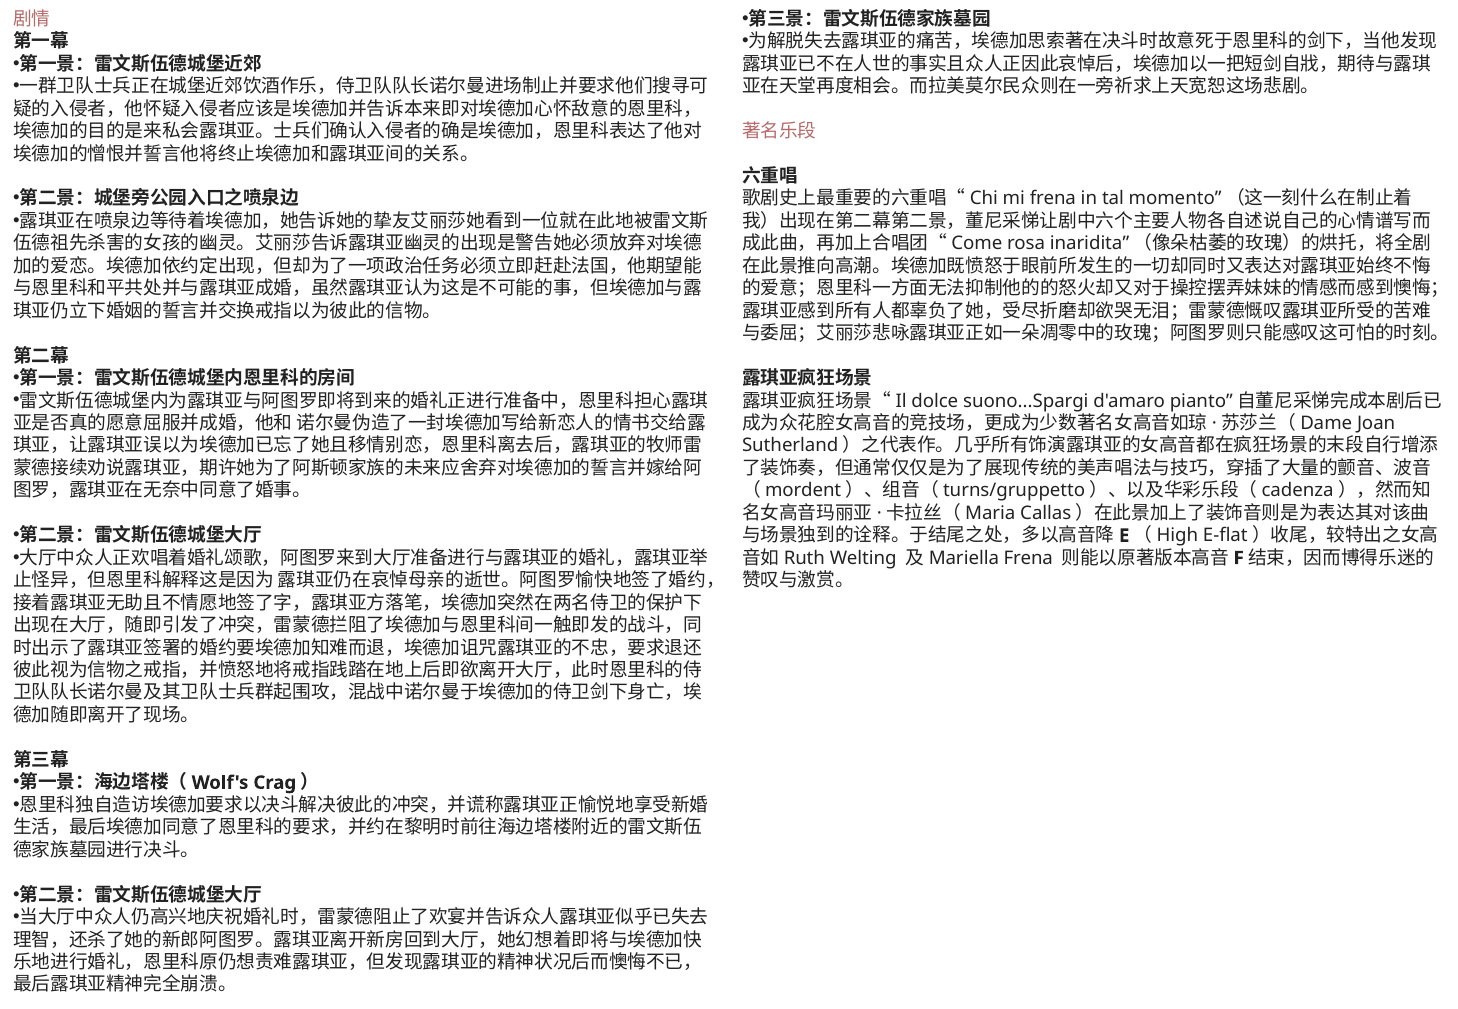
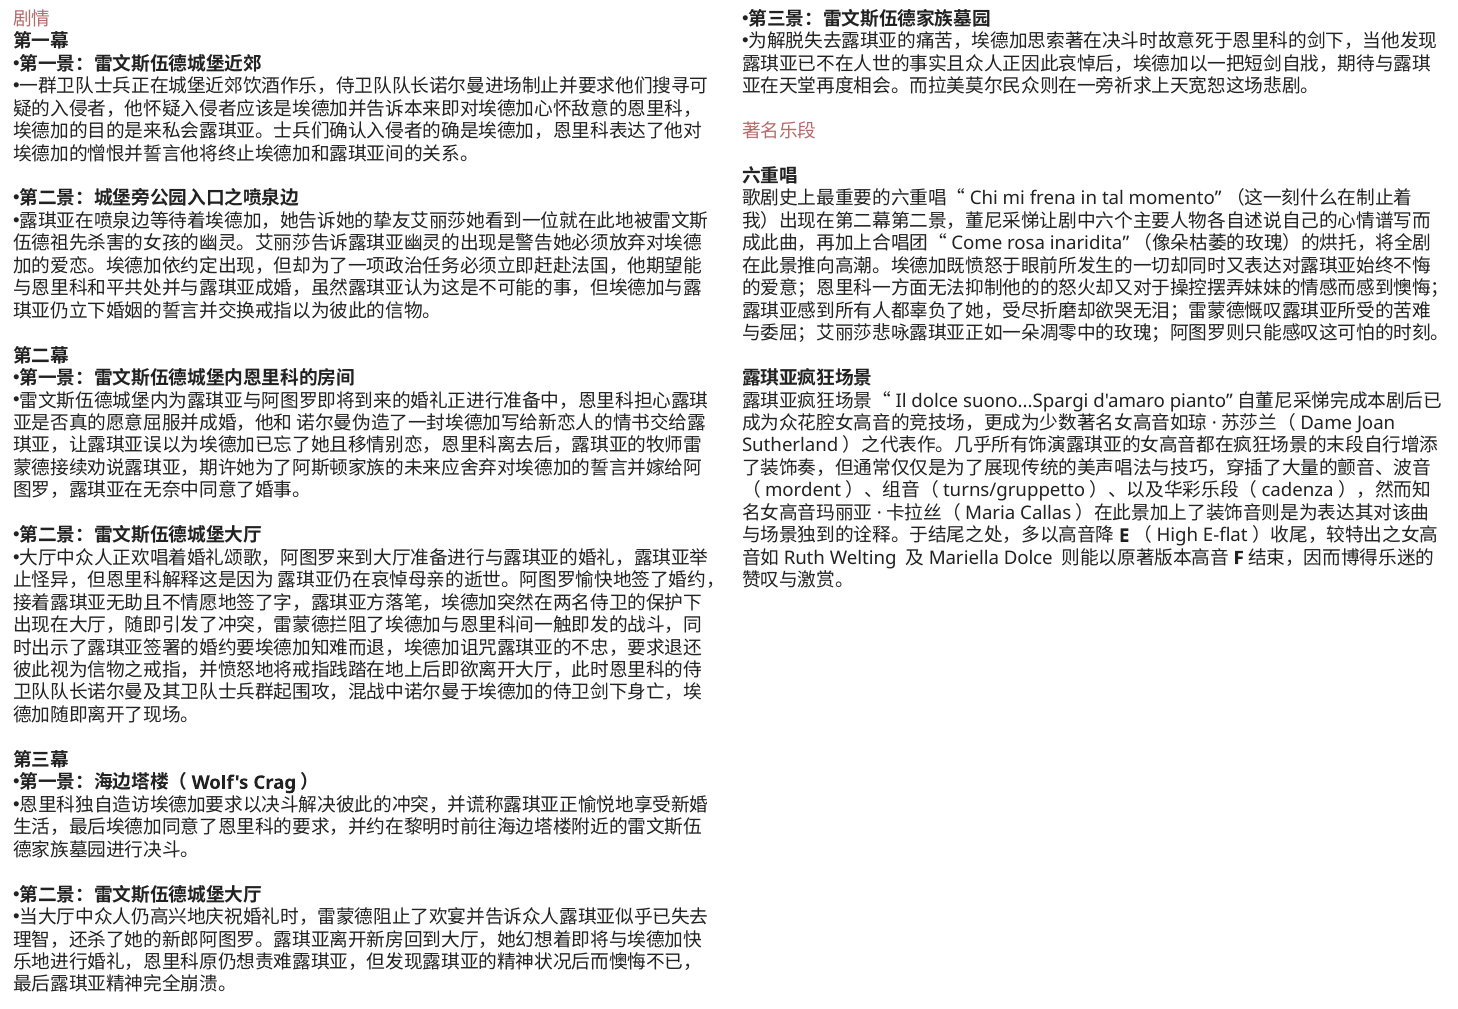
Frena: Frena -> Dolce (1028, 558)
